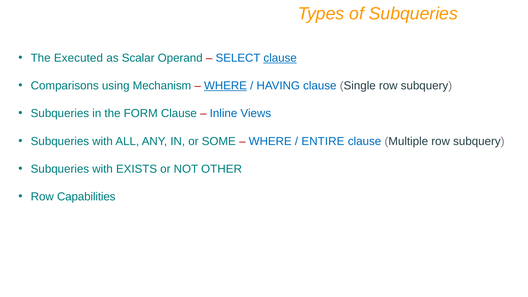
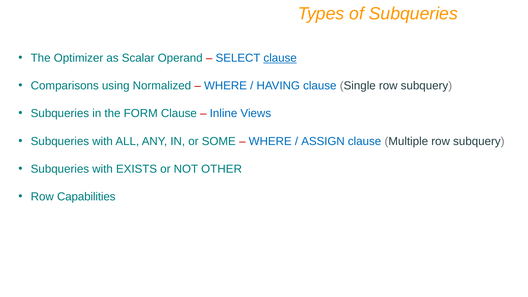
Executed: Executed -> Optimizer (79, 58)
Mechanism: Mechanism -> Normalized (162, 86)
WHERE underline: present -> none (225, 86)
ENTIRE: ENTIRE -> ASSIGN (323, 141)
